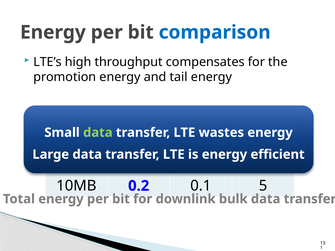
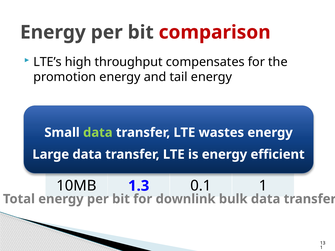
comparison colour: blue -> red (215, 32)
0.2: 0.2 -> 1.3 (139, 186)
0.1 5: 5 -> 1 (263, 186)
